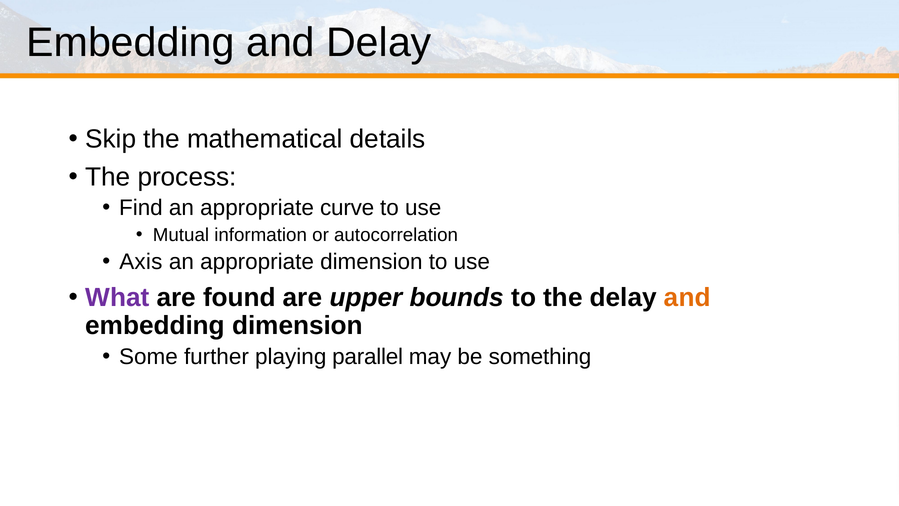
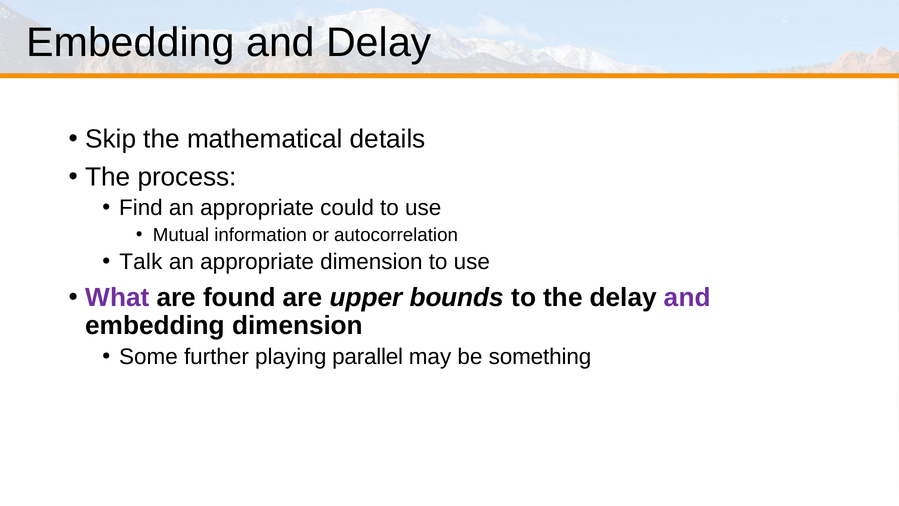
curve: curve -> could (347, 208)
Axis: Axis -> Talk (141, 262)
and colour: orange -> purple (687, 297)
